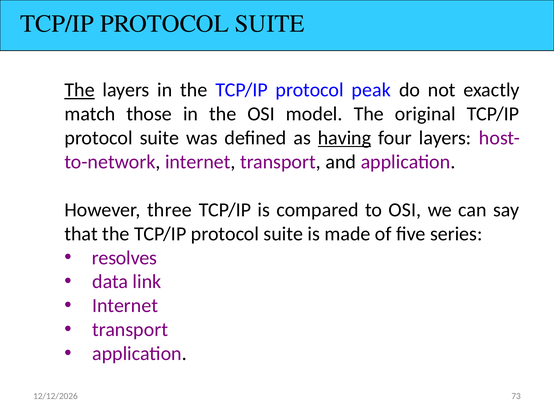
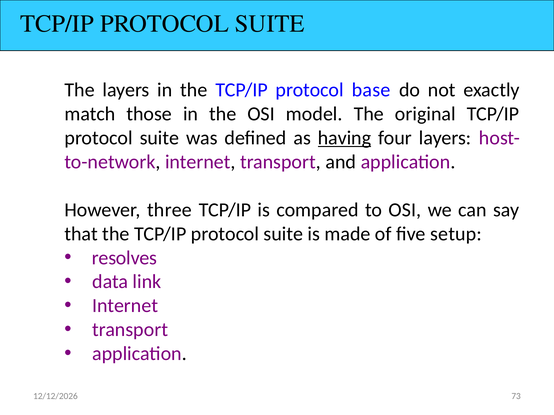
The underline: present -> none (80, 90)
peak: peak -> base (371, 90)
series: series -> setup (456, 234)
